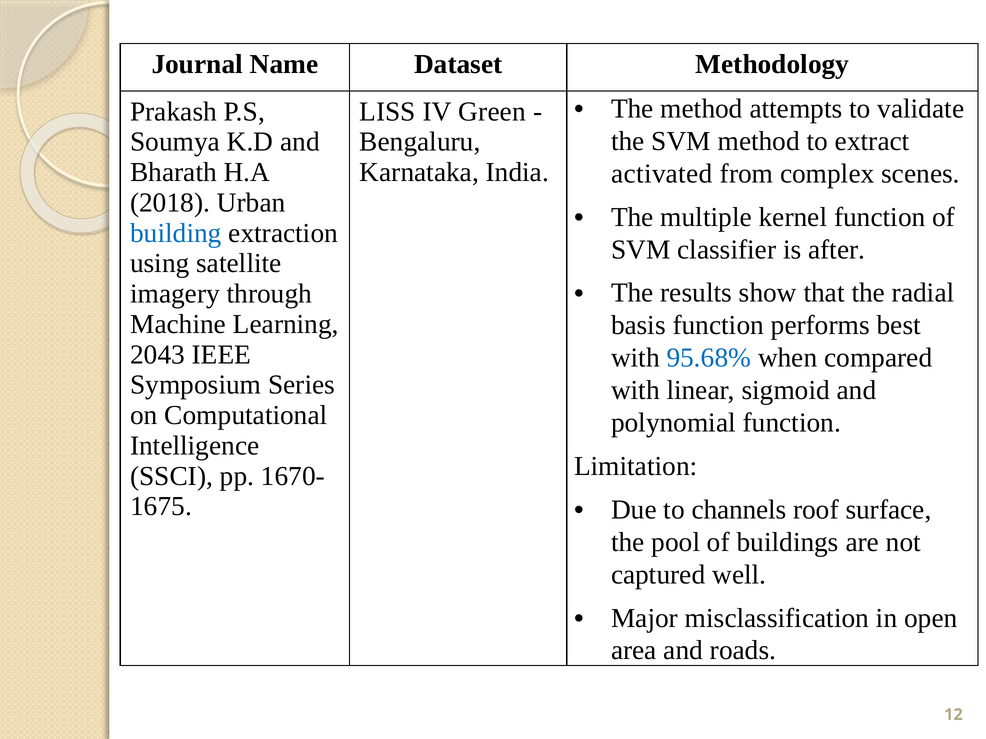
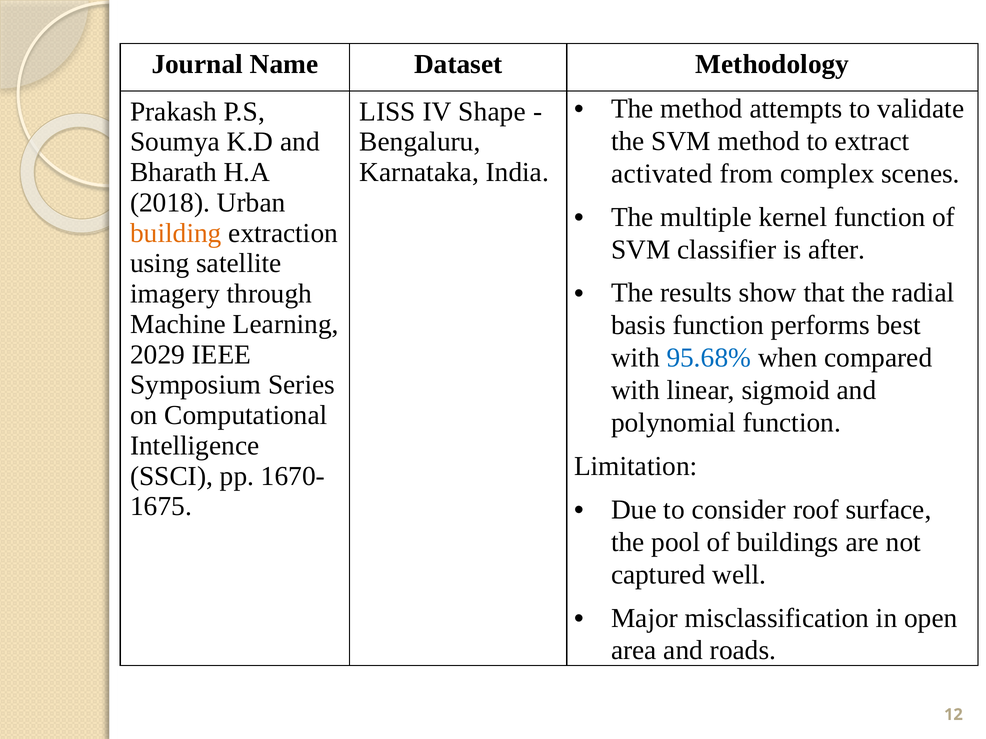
Green: Green -> Shape (492, 112)
building colour: blue -> orange (176, 233)
2043: 2043 -> 2029 (158, 355)
channels: channels -> consider (739, 510)
